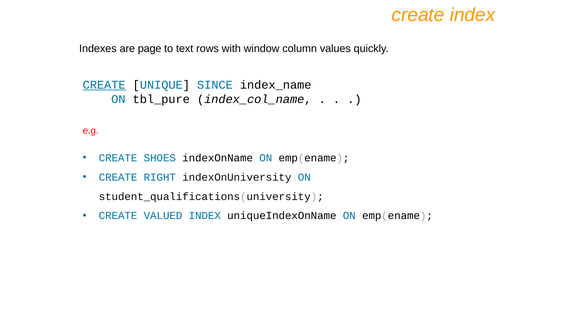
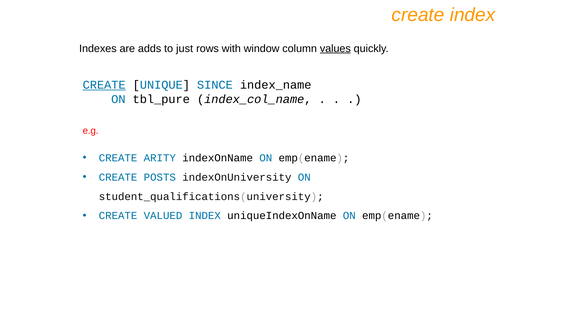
page: page -> adds (150, 49)
text: text -> just (185, 49)
values underline: none -> present (335, 49)
SHOES: SHOES -> ARITY (160, 158)
RIGHT: RIGHT -> POSTS (160, 177)
